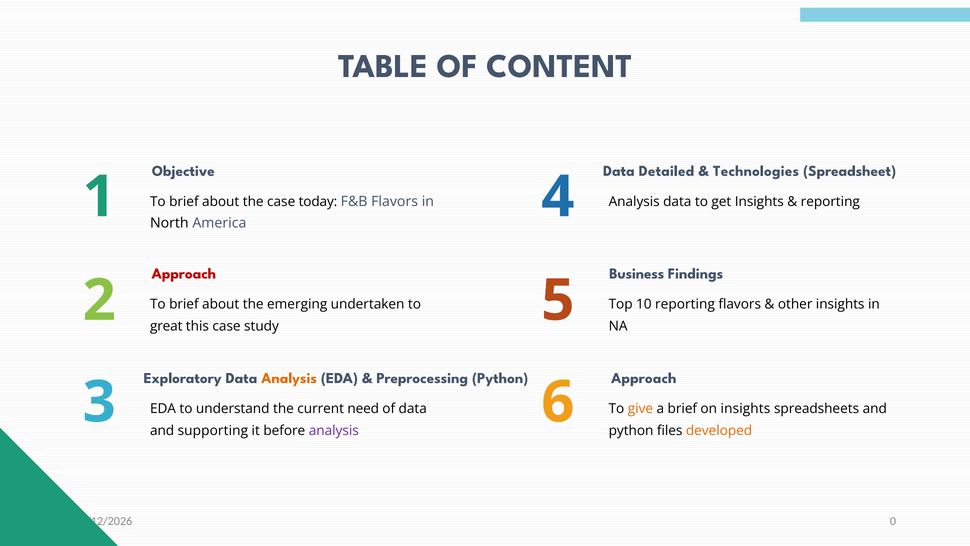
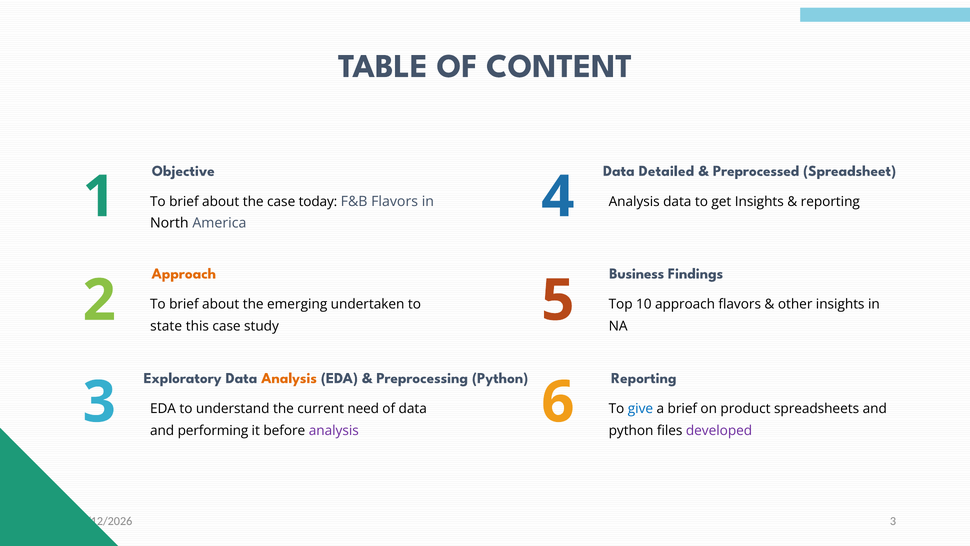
Technologies: Technologies -> Preprocessed (756, 171)
Approach colour: red -> orange (184, 273)
10 reporting: reporting -> approach (685, 304)
great: great -> state (166, 326)
Approach: Approach -> Reporting (644, 378)
give colour: orange -> blue (640, 409)
on insights: insights -> product (746, 409)
supporting: supporting -> performing (213, 430)
developed colour: orange -> purple (719, 430)
0: 0 -> 3 (893, 521)
